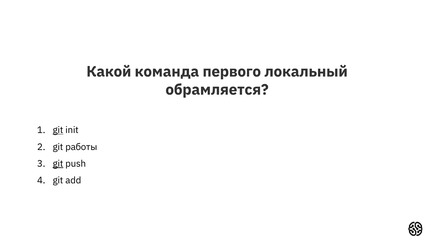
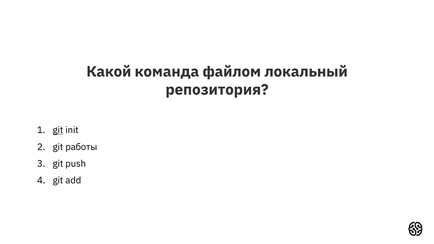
первого: первого -> файлом (232, 72)
обрамляется: обрамляется -> репозитория (217, 90)
git underline: present -> none (58, 164)
